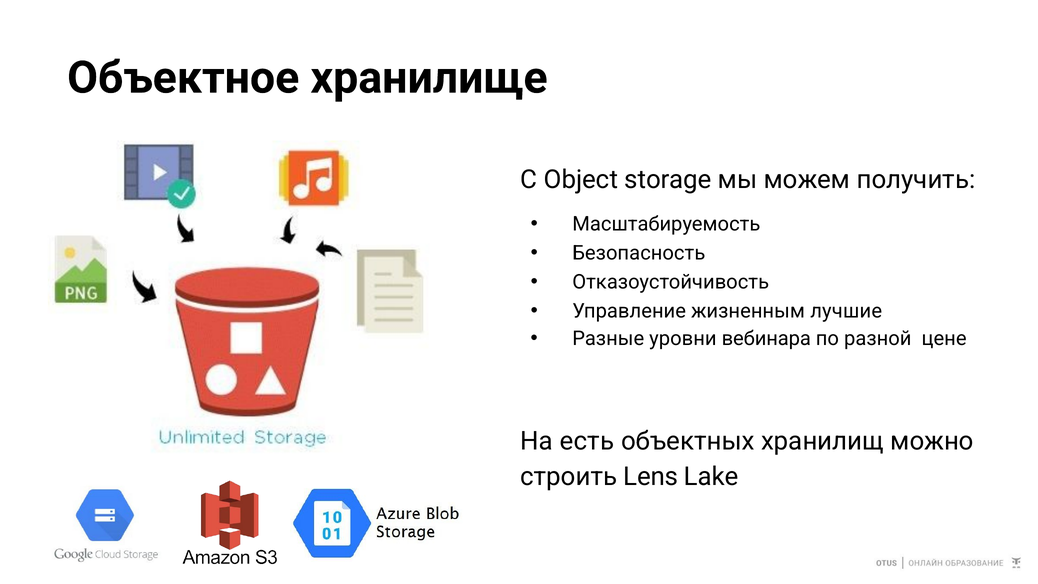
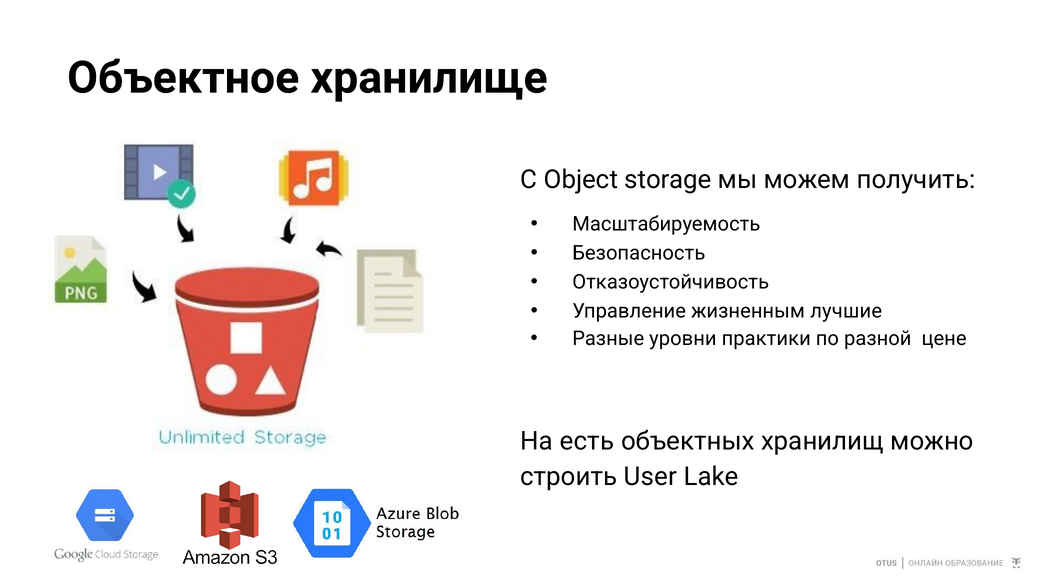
вебинара: вебинара -> практики (766, 338)
Lens: Lens -> User (650, 476)
